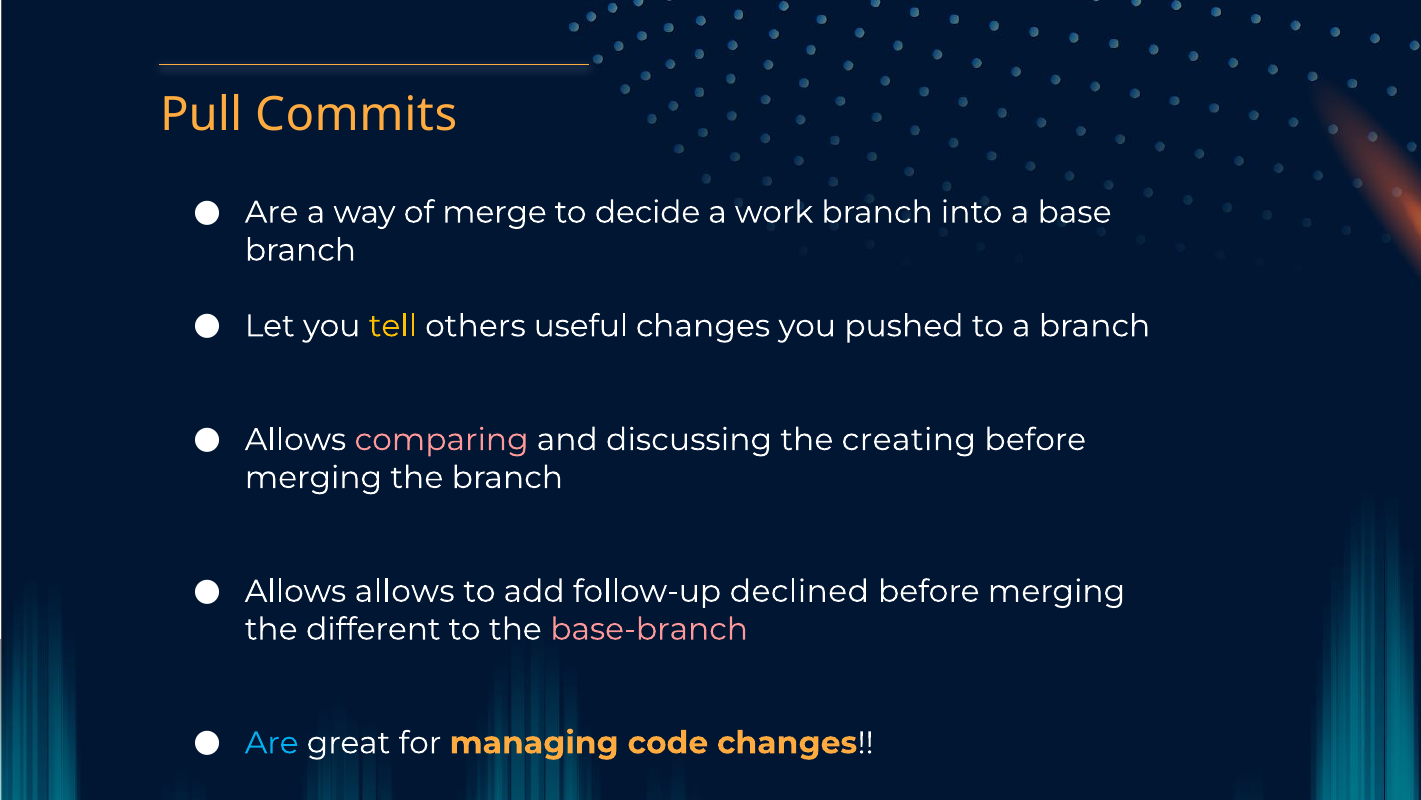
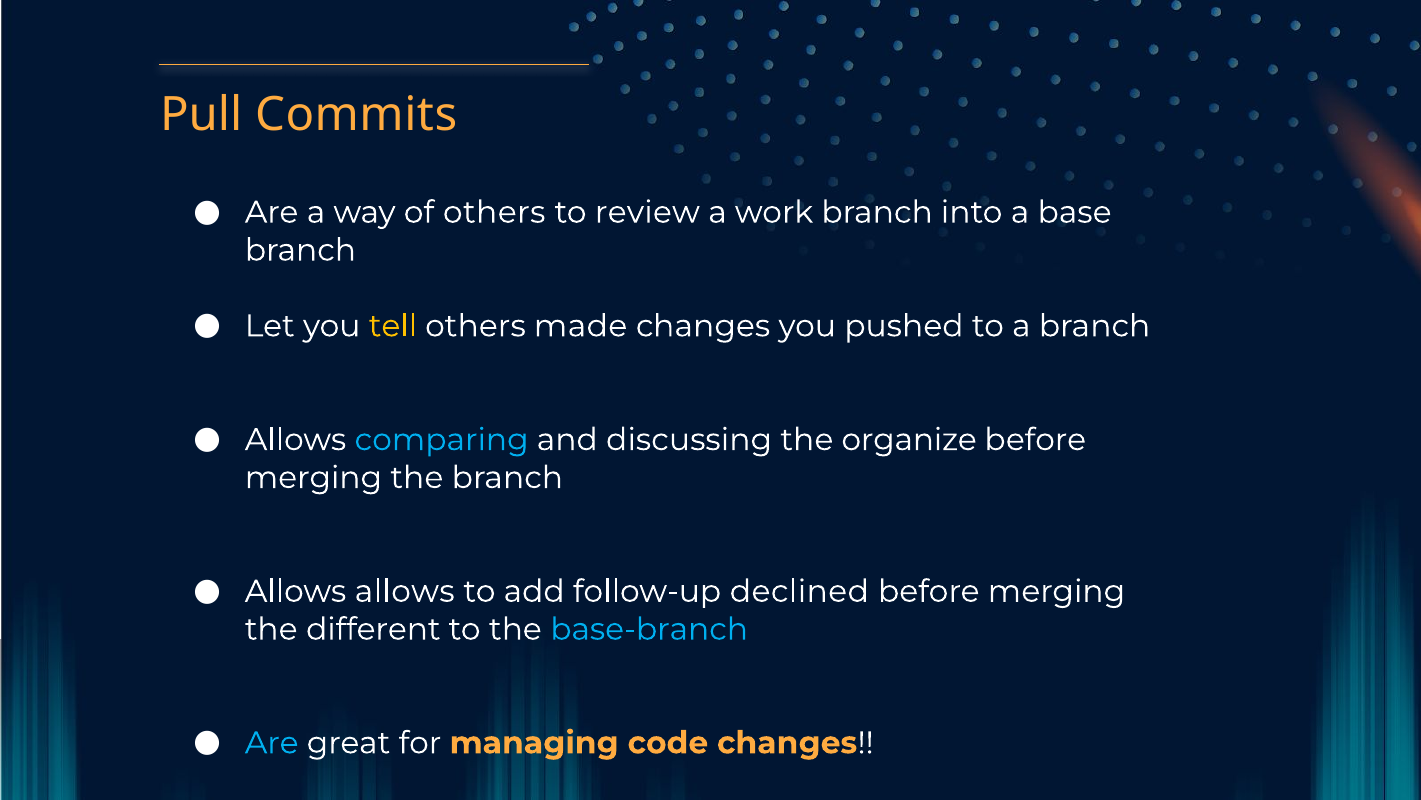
of merge: merge -> others (494, 212)
decide: decide -> review (647, 212)
useful: useful -> made (581, 326)
comparing colour: pink -> light blue (442, 439)
creating: creating -> organize (909, 439)
base-branch colour: pink -> light blue (649, 629)
